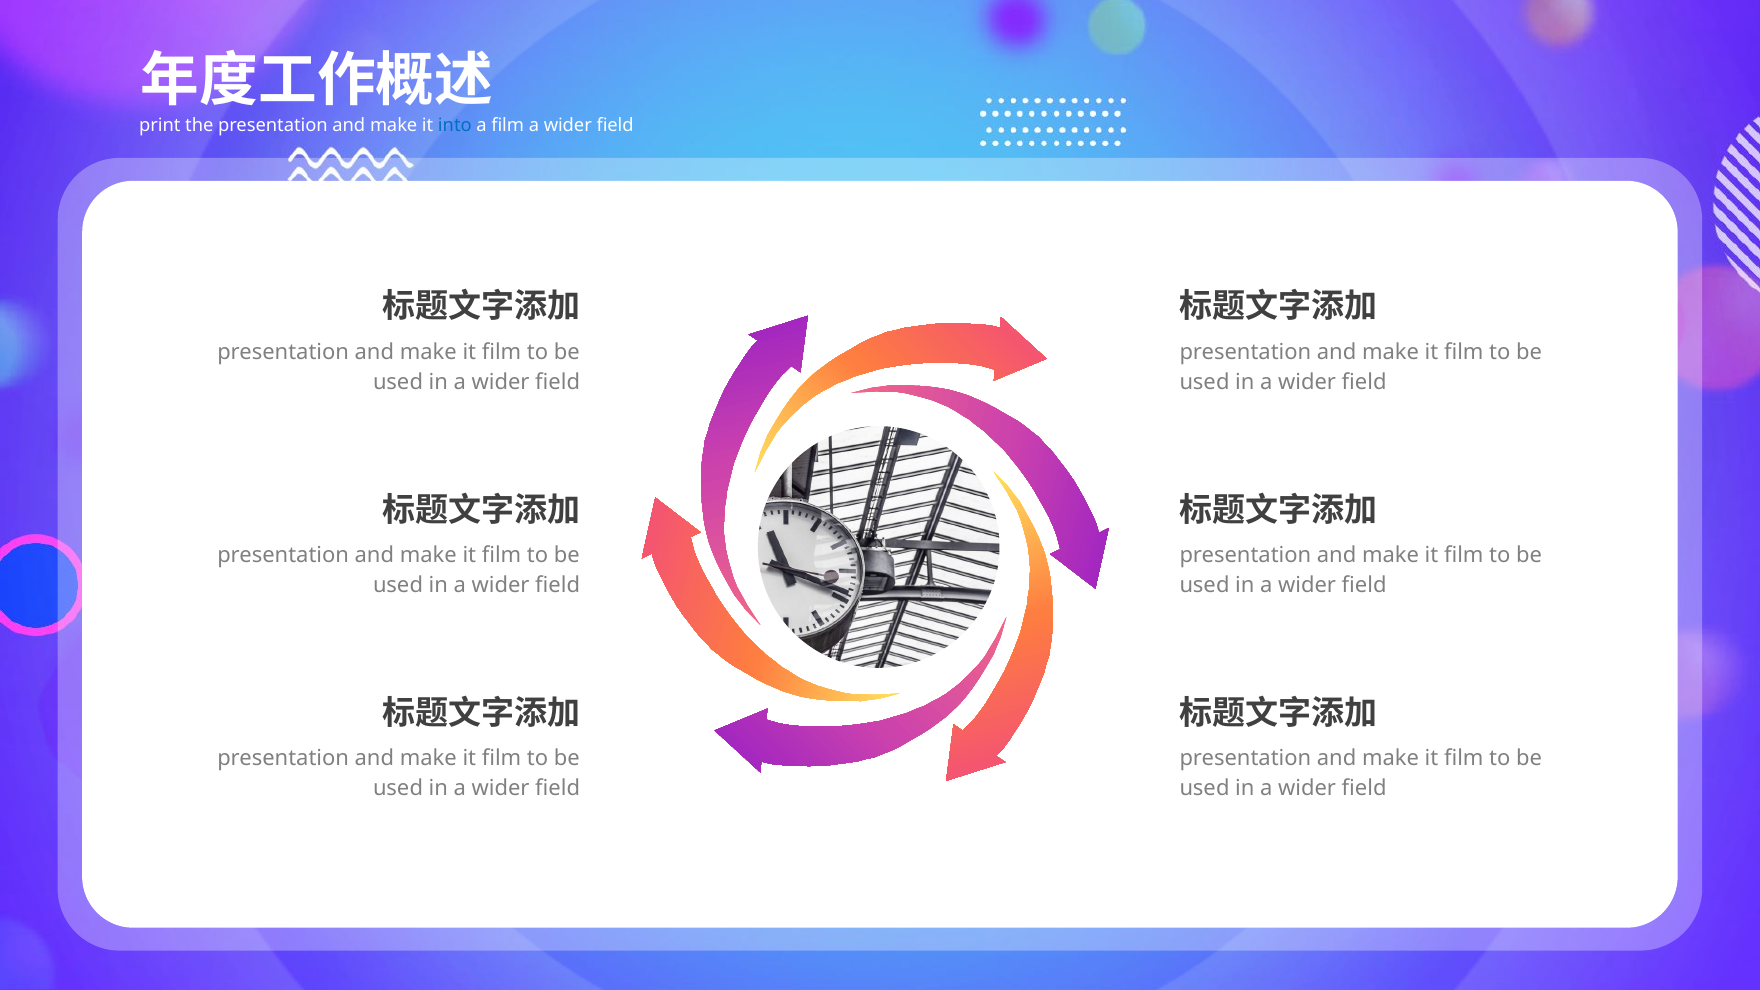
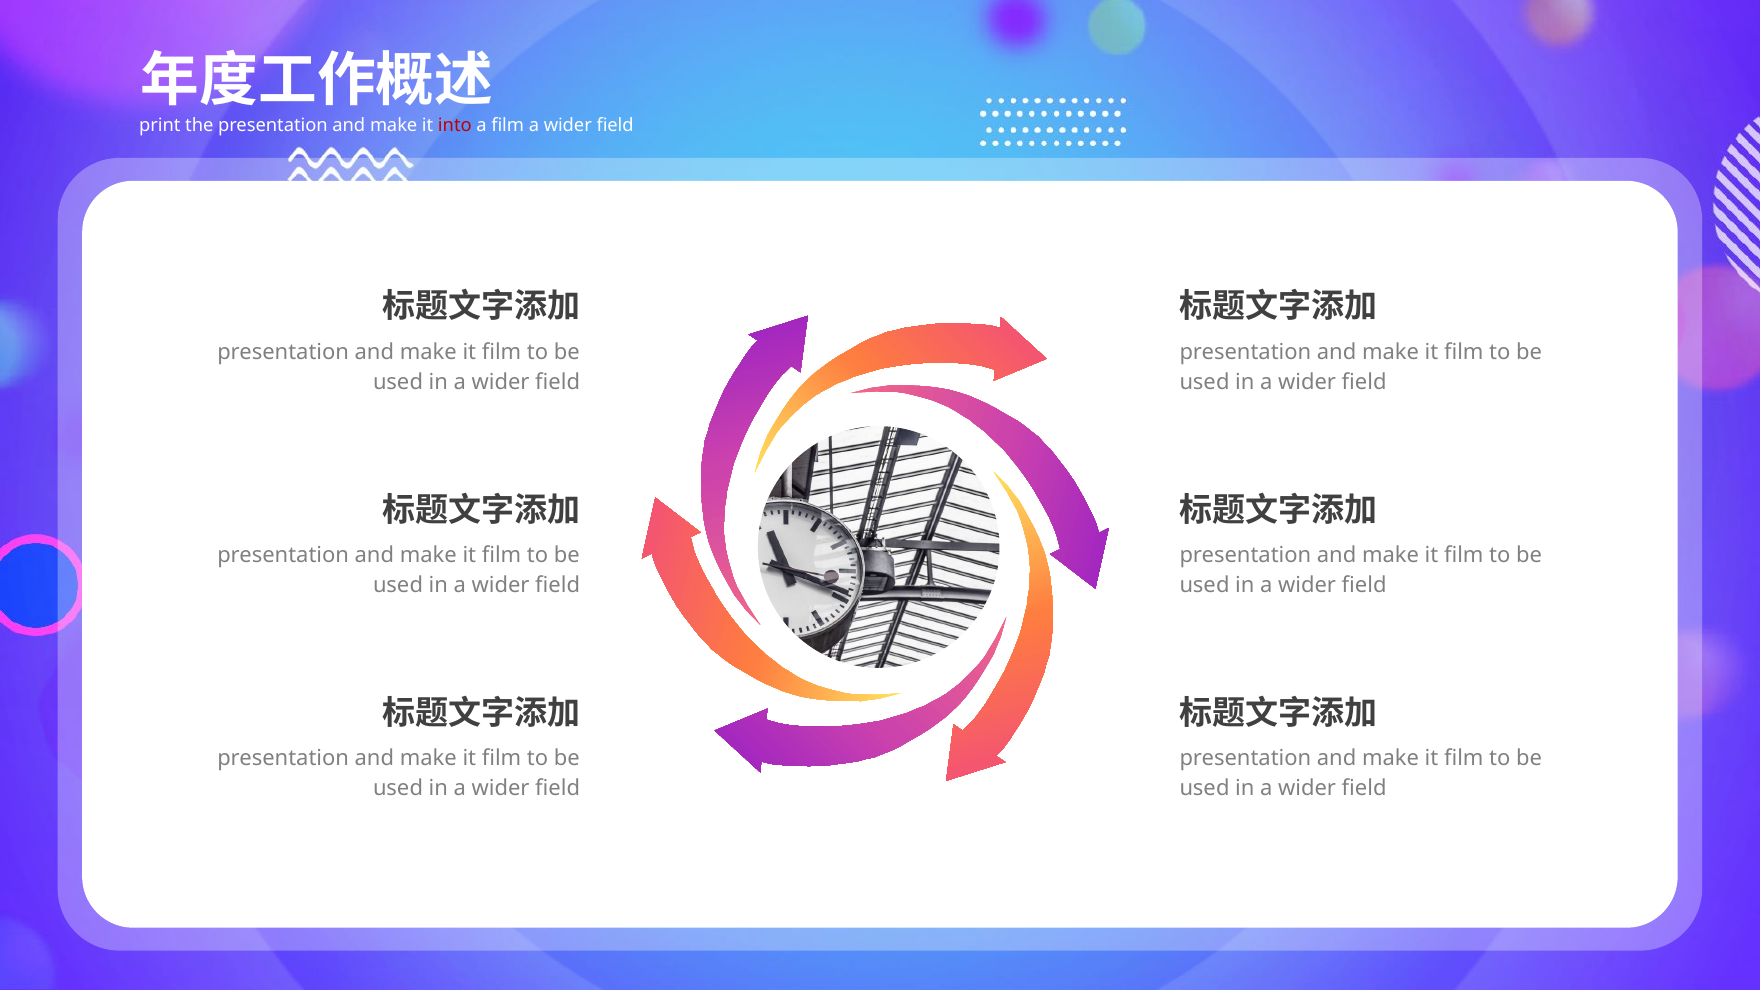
into colour: blue -> red (455, 125)
